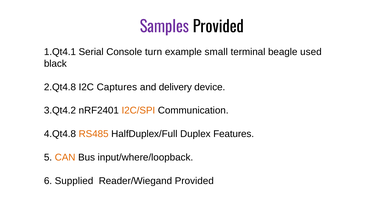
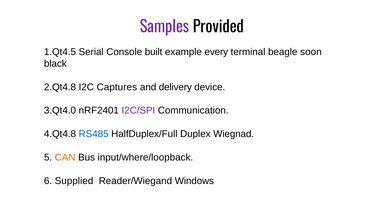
1.Qt4.1: 1.Qt4.1 -> 1.Qt4.5 (60, 52)
turn: turn -> built (154, 52)
small: small -> every (216, 52)
used: used -> soon (311, 52)
3.Qt4.2: 3.Qt4.2 -> 3.Qt4.0 (60, 110)
I2C/SPI colour: orange -> purple (138, 110)
RS485 colour: orange -> blue (94, 134)
Features: Features -> Wiegnad (234, 134)
Reader/Wiegand Provided: Provided -> Windows (194, 181)
